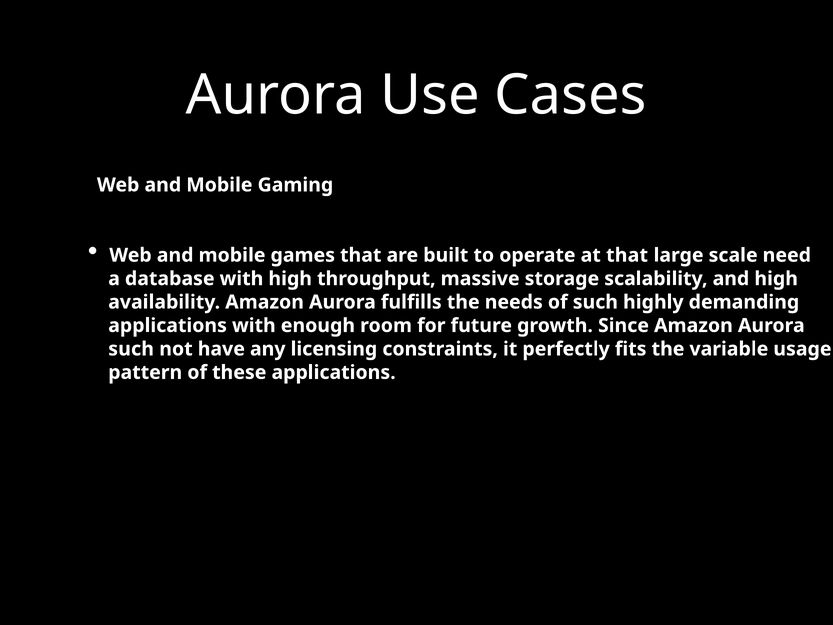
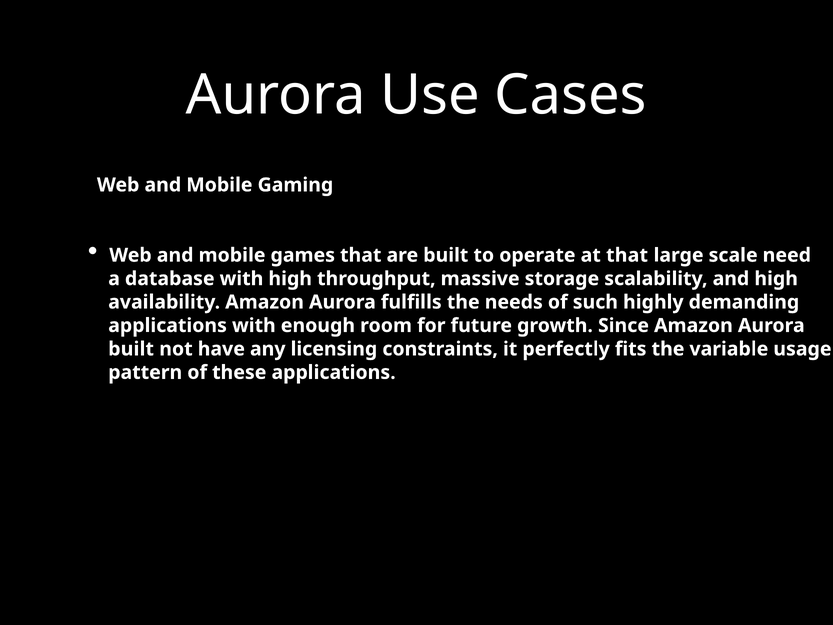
such: such -> built (131, 349)
